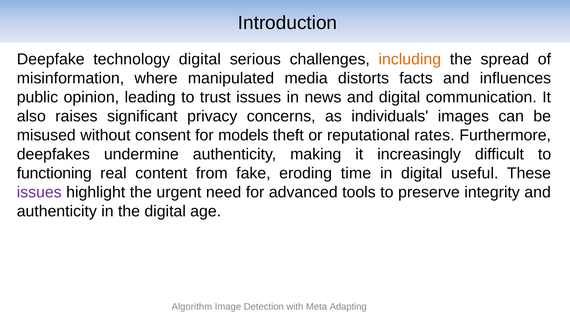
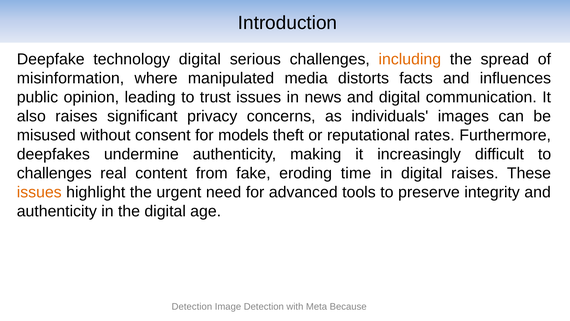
functioning: functioning -> challenges (54, 173)
digital useful: useful -> raises (475, 173)
issues colour: purple -> orange (39, 192)
Algorithm: Algorithm -> Detection (192, 306)
Adapting: Adapting -> Because (348, 306)
